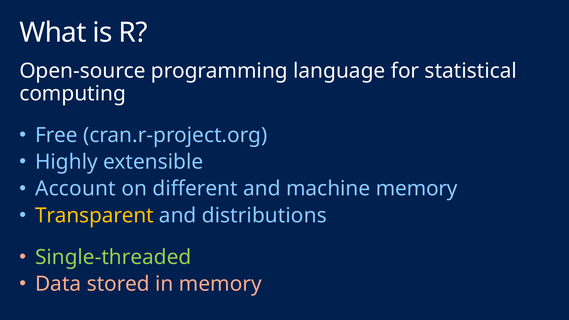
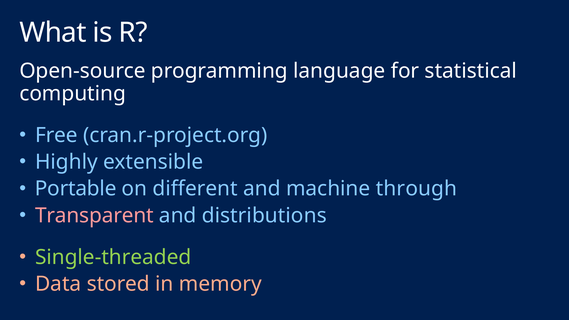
Account: Account -> Portable (76, 189)
machine memory: memory -> through (416, 189)
Transparent colour: yellow -> pink (94, 216)
